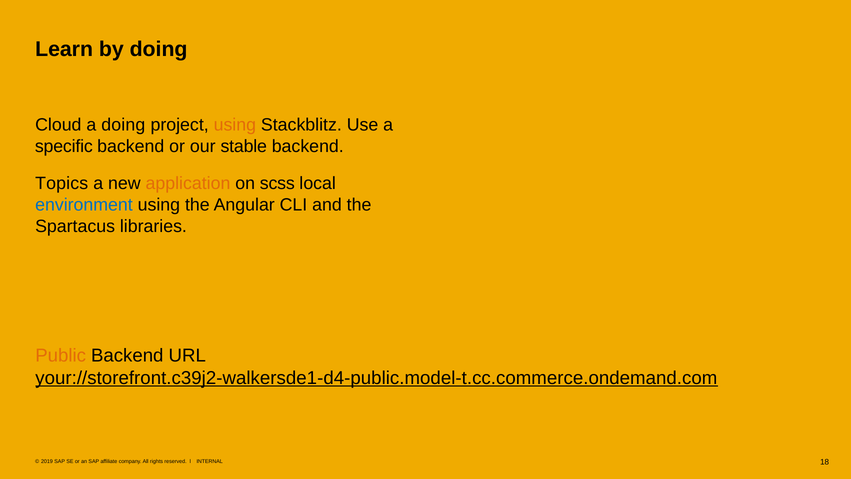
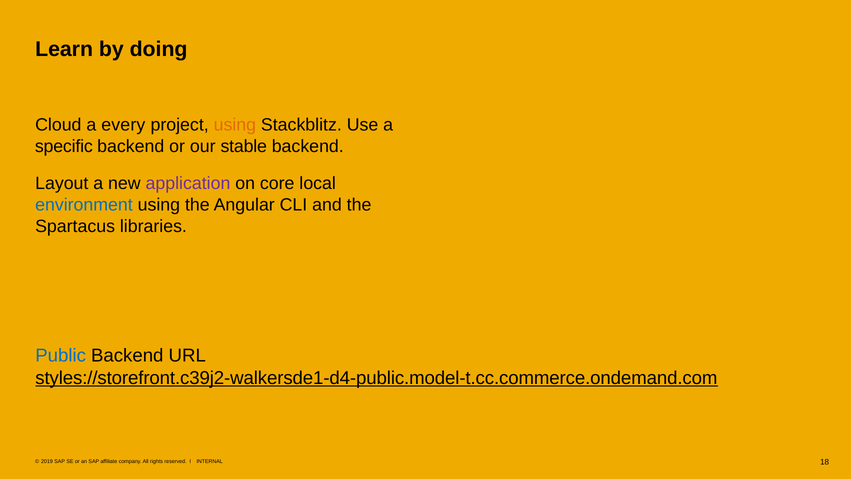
a doing: doing -> every (123, 125)
Topics: Topics -> Layout (62, 183)
application colour: orange -> purple (188, 183)
scss: scss -> core (277, 183)
Public colour: orange -> blue (61, 355)
your://storefront.c39j2-walkersde1-d4-public.model-t.cc.commerce.ondemand.com: your://storefront.c39j2-walkersde1-d4-public.model-t.cc.commerce.ondemand.com -> styles://storefront.c39j2-walkersde1-d4-public.model-t.cc.commerce.ondemand.com (376, 378)
